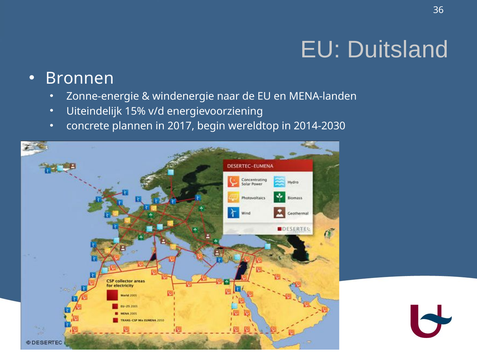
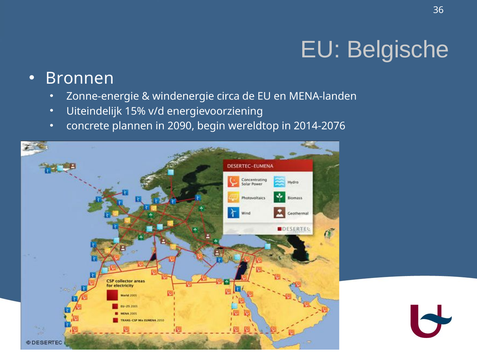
Duitsland: Duitsland -> Belgische (398, 50)
naar: naar -> circa (228, 96)
2017: 2017 -> 2090 (181, 126)
2014-2030: 2014-2030 -> 2014-2076 (320, 126)
